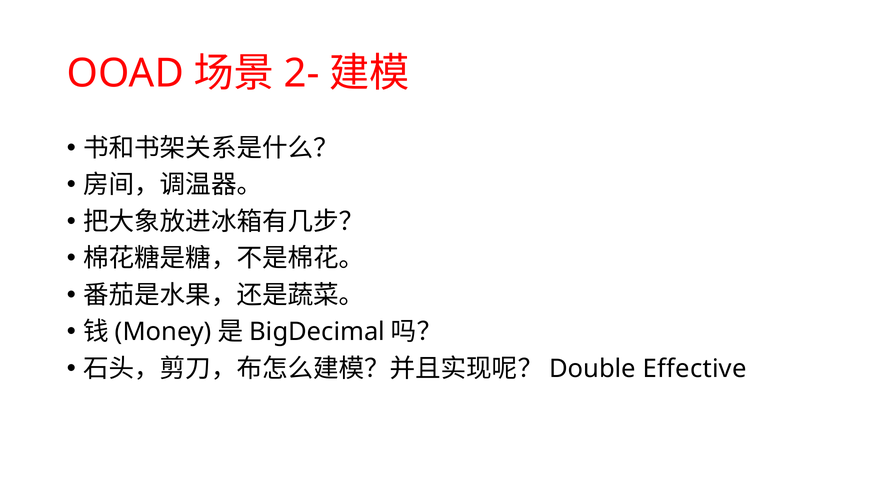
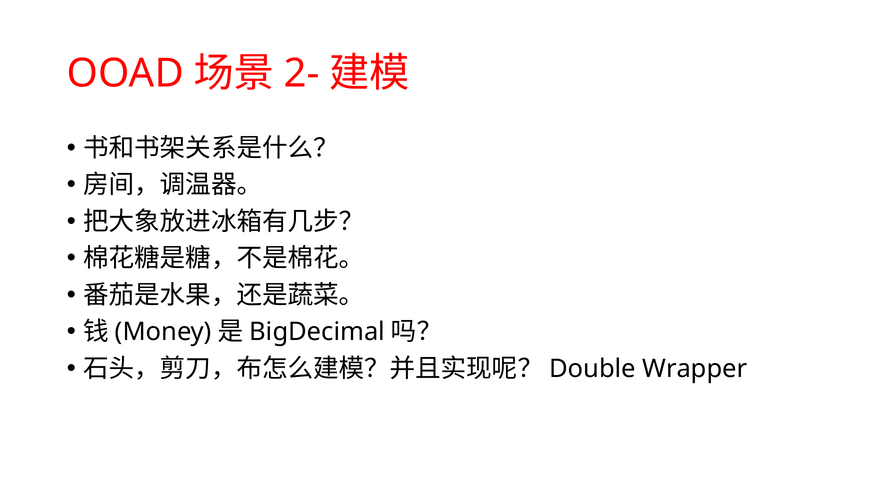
Effective: Effective -> Wrapper (695, 369)
